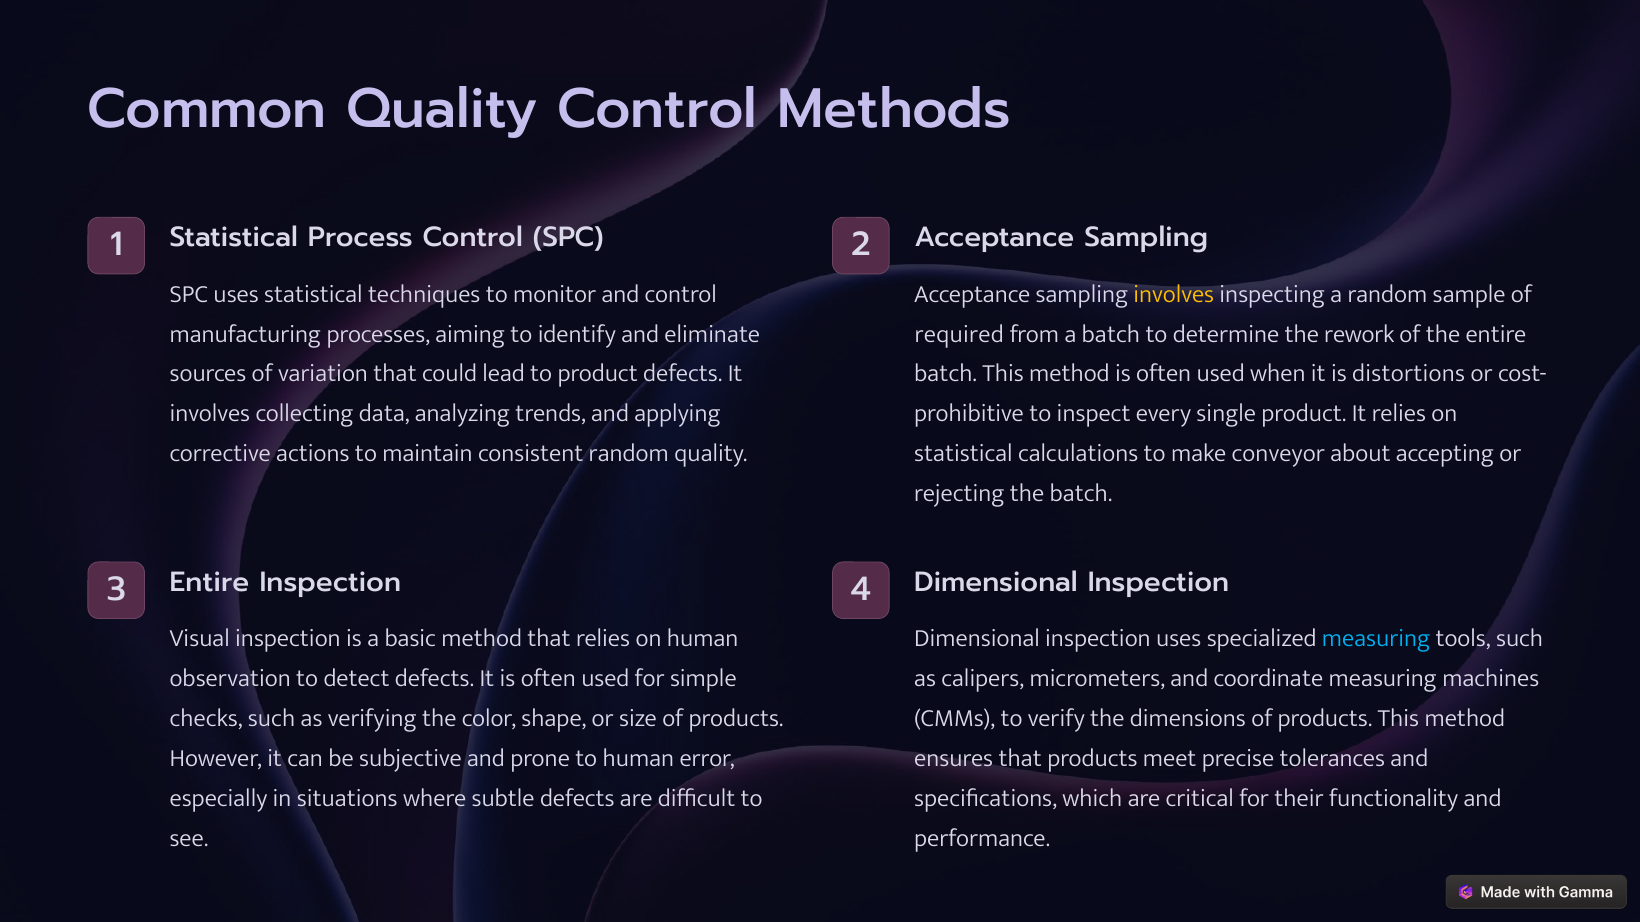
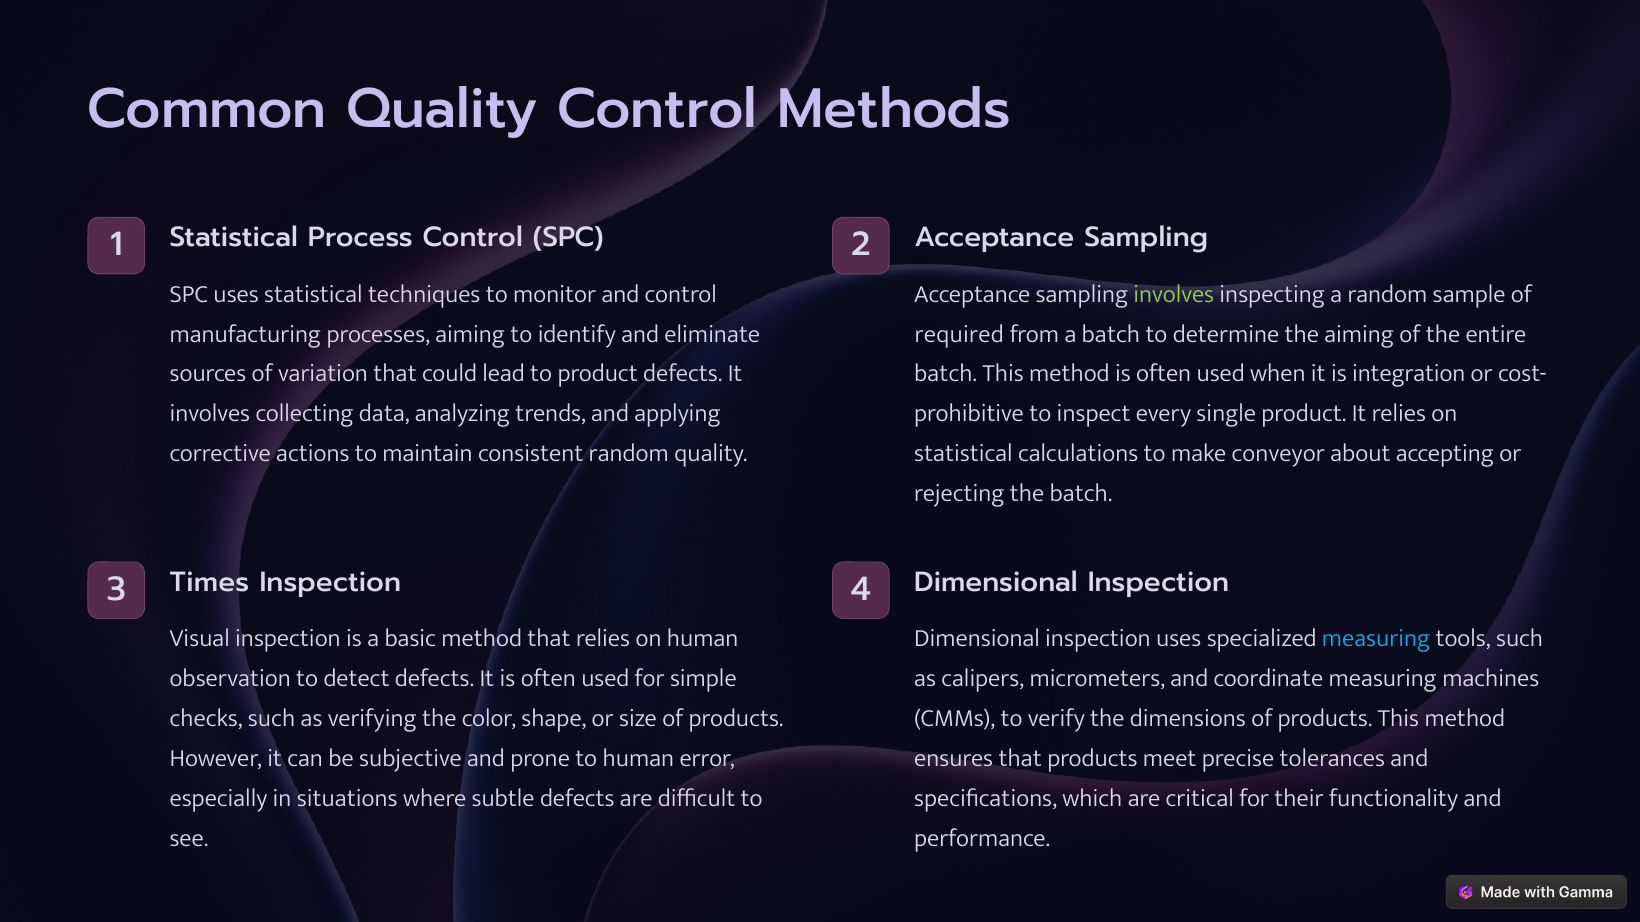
involves colour: yellow -> light green (1174, 294)
the rework: rework -> aiming (1359, 334)
distortions: distortions -> integration (1409, 374)
3 Entire: Entire -> Times (209, 582)
